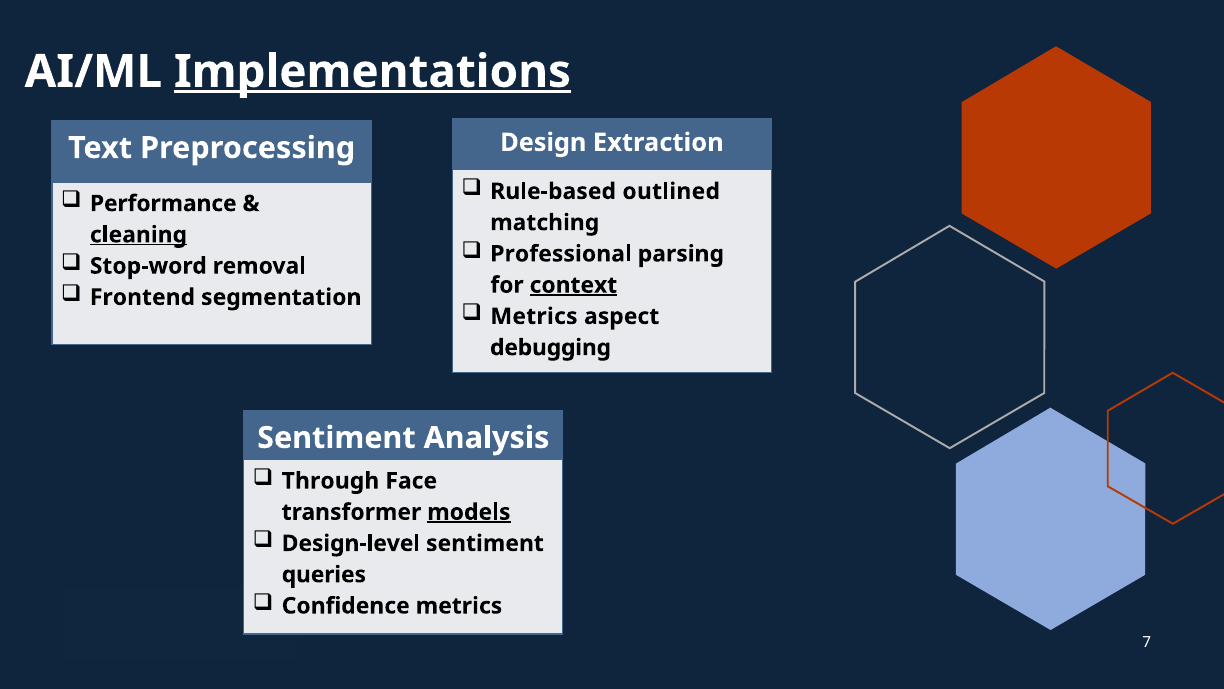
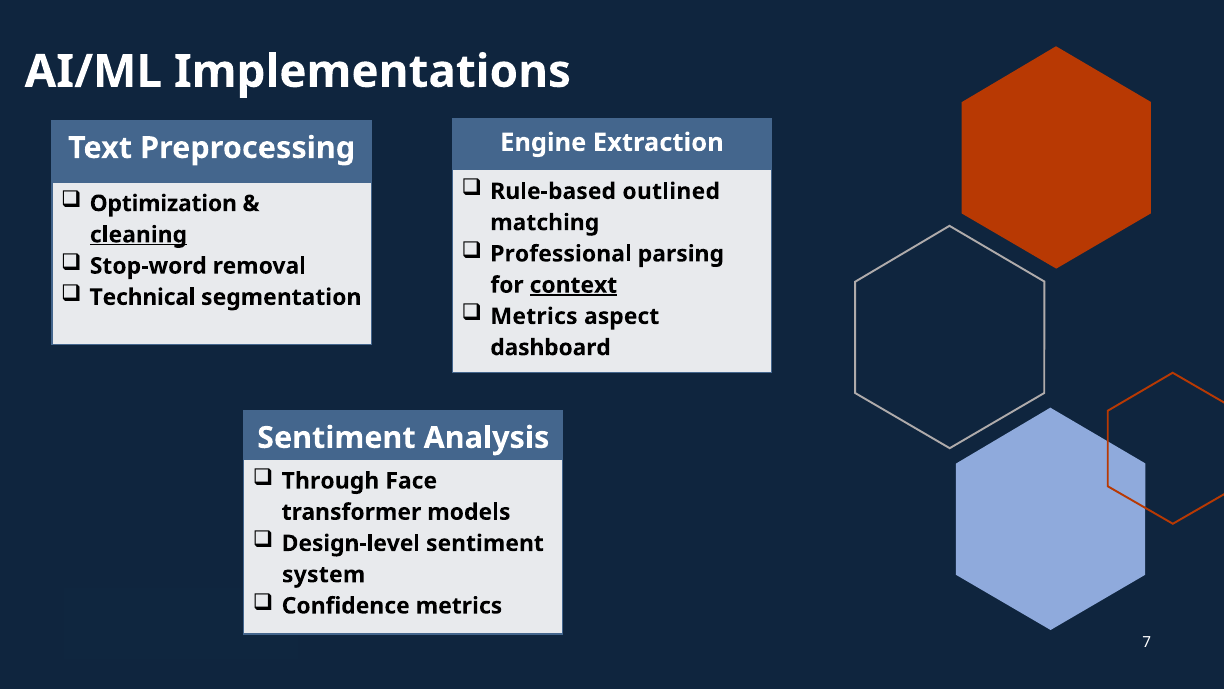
Implementations underline: present -> none (373, 72)
Design: Design -> Engine (543, 142)
Performance: Performance -> Optimization (163, 203)
Frontend: Frontend -> Technical (143, 297)
debugging: debugging -> dashboard (551, 347)
models underline: present -> none (469, 512)
queries: queries -> system (324, 574)
